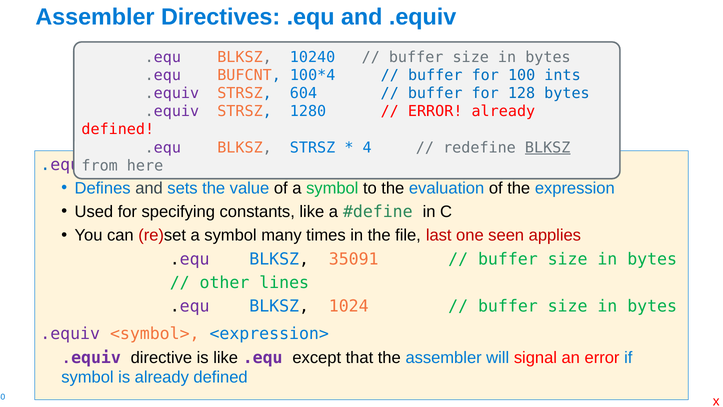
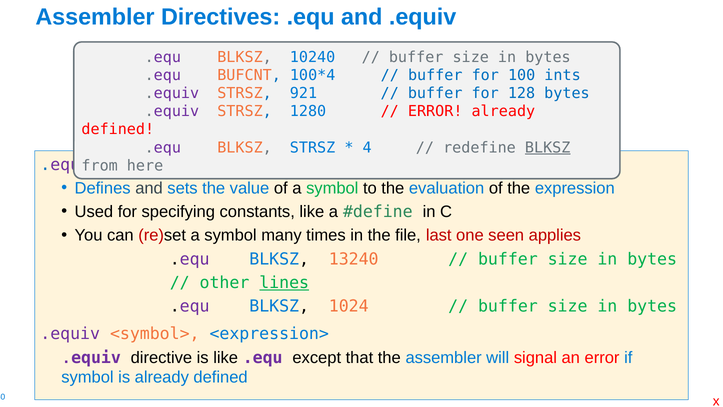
604: 604 -> 921 (303, 93)
35091: 35091 -> 13240 (354, 259)
lines underline: none -> present (284, 283)
